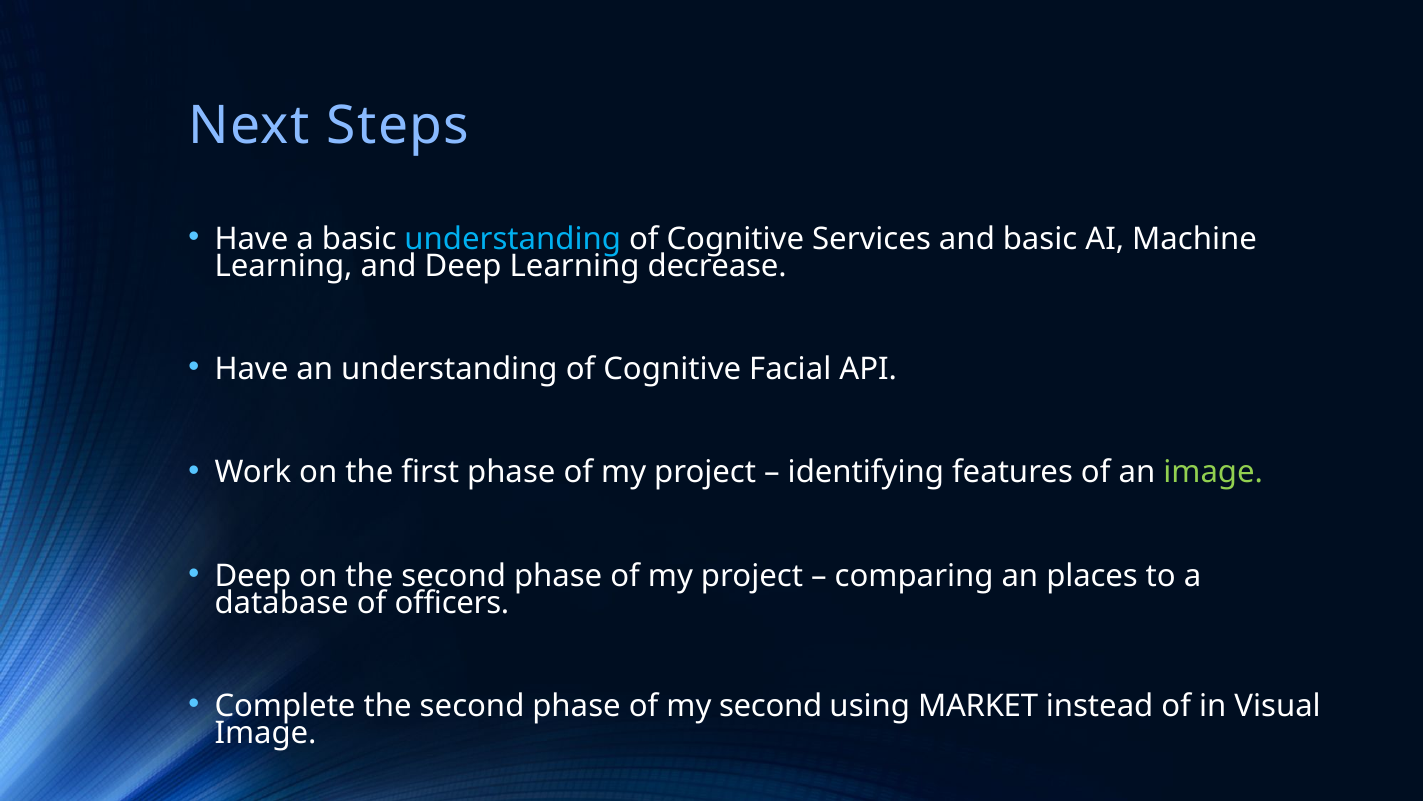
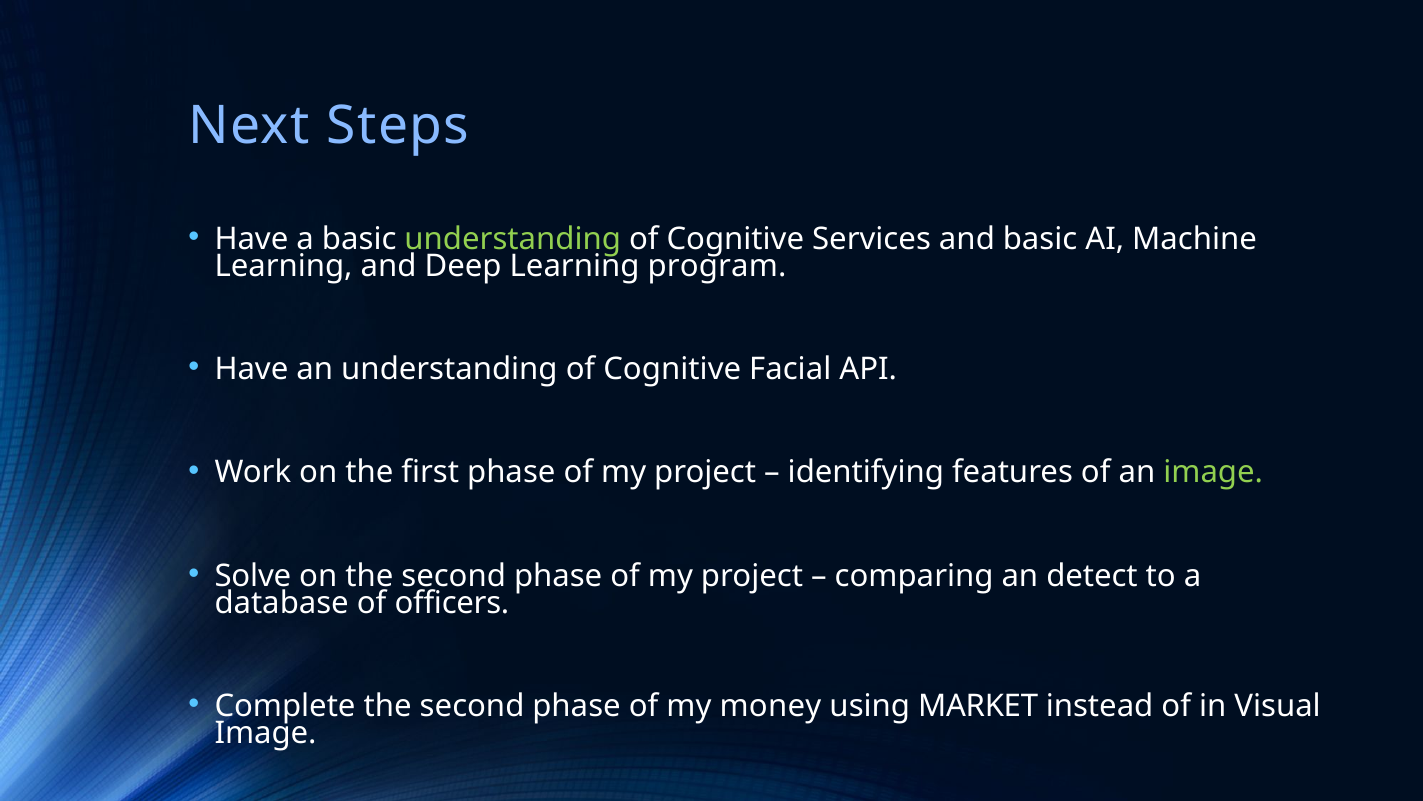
understanding colour: light blue -> light green (513, 239)
decrease: decrease -> program (717, 266)
Deep: Deep -> Solve (253, 576)
places: places -> detect (1092, 576)
my second: second -> money (770, 706)
